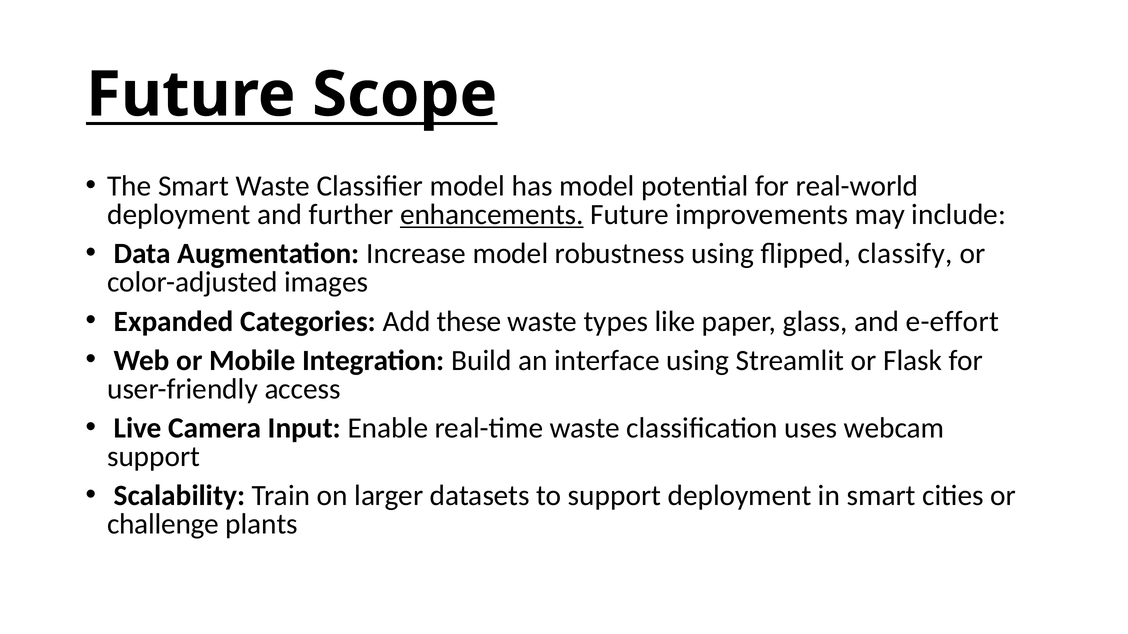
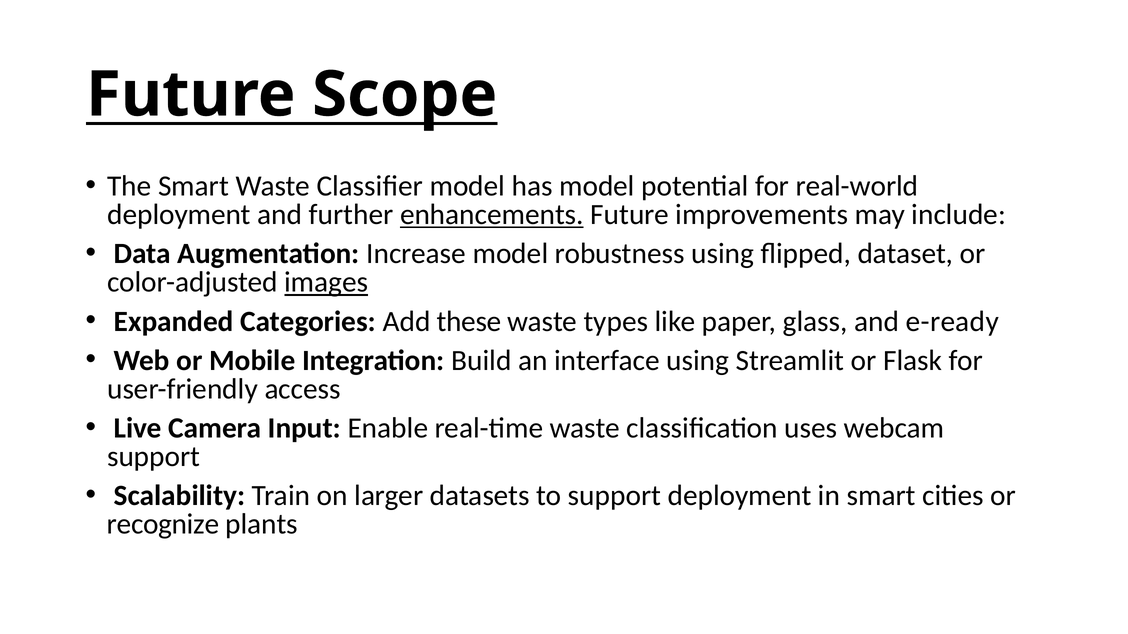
classify: classify -> dataset (905, 254)
images underline: none -> present (326, 282)
e-effort: e-effort -> e-ready (952, 322)
challenge: challenge -> recognize (163, 525)
